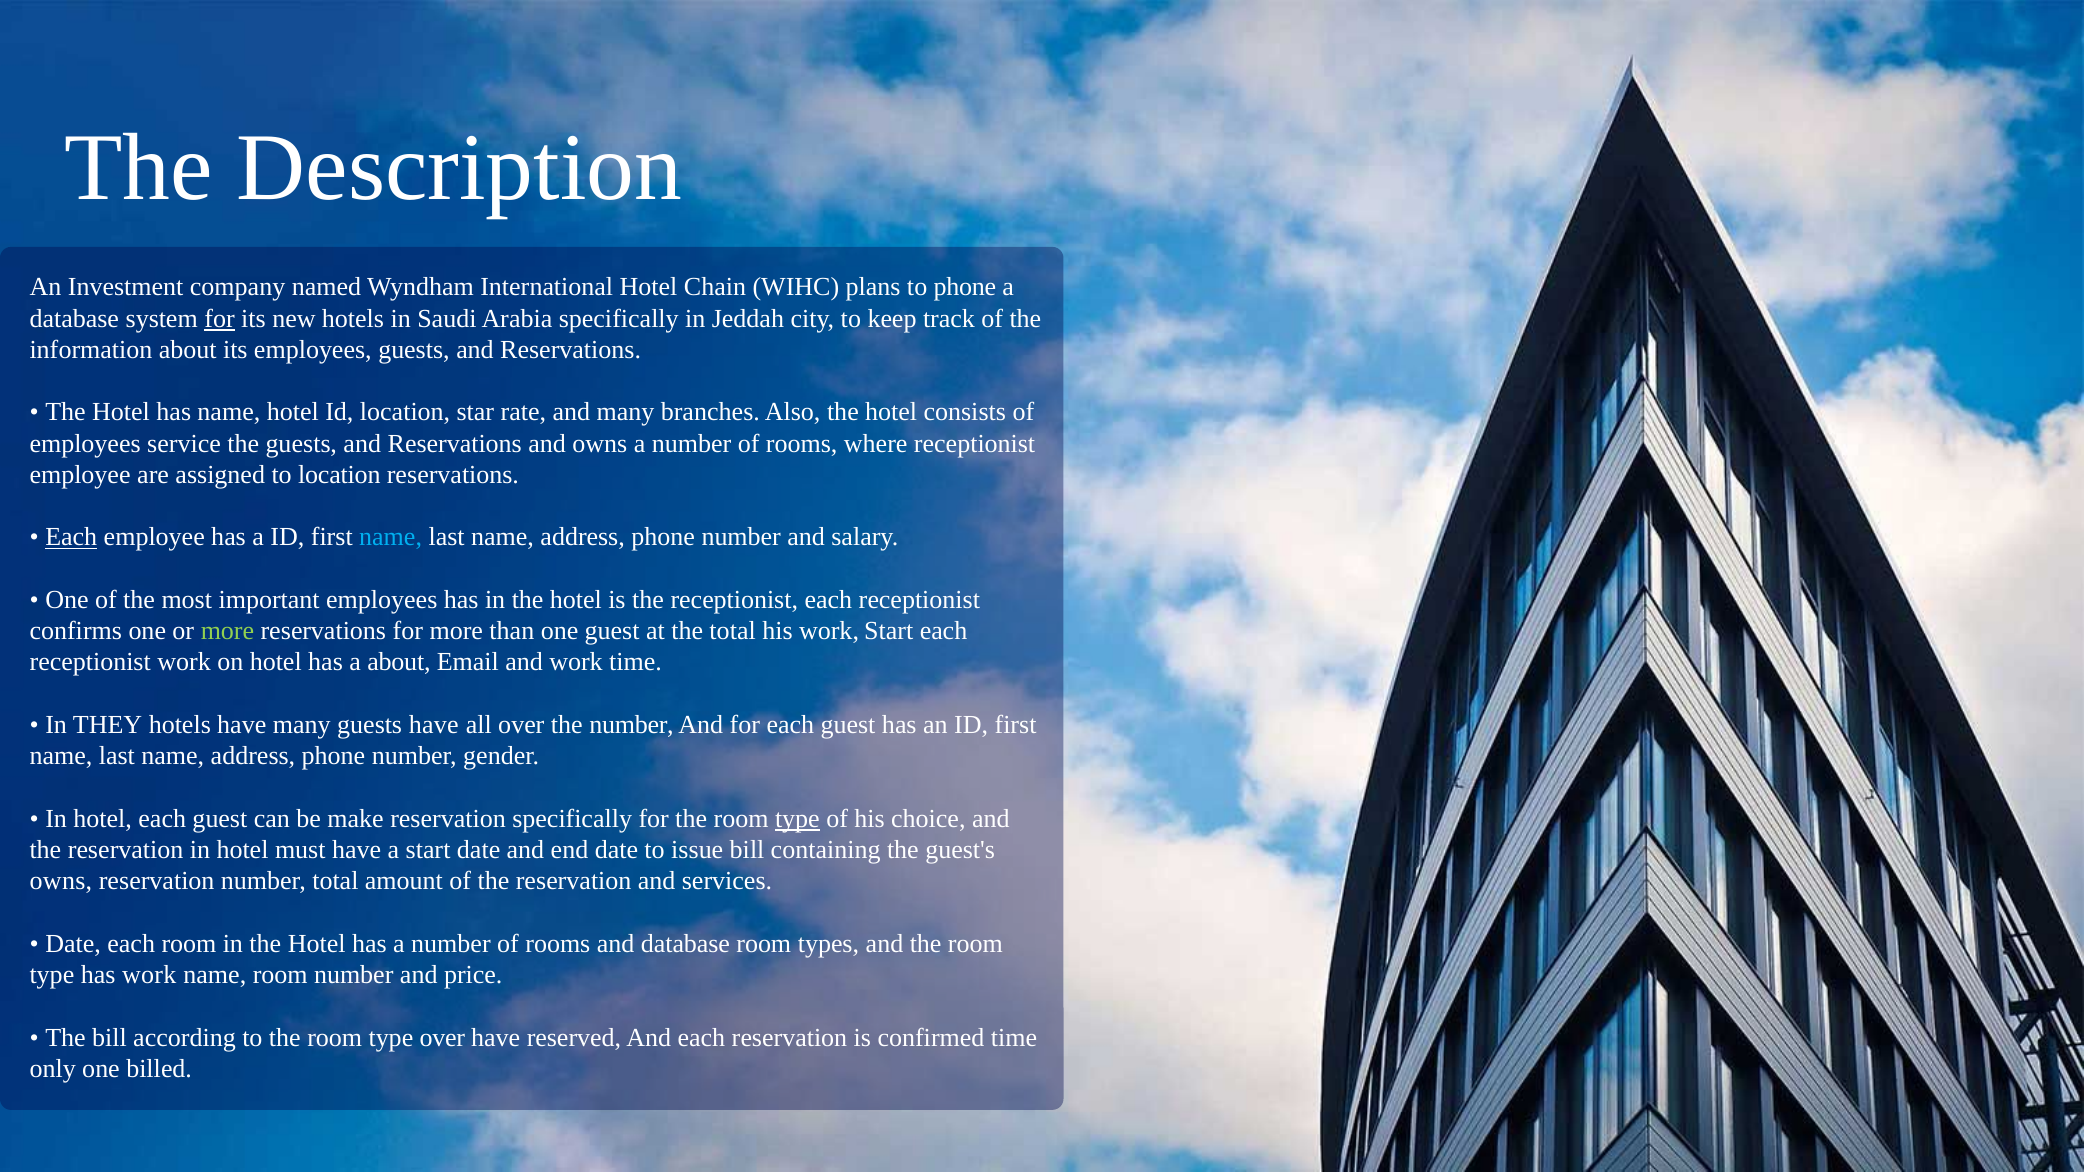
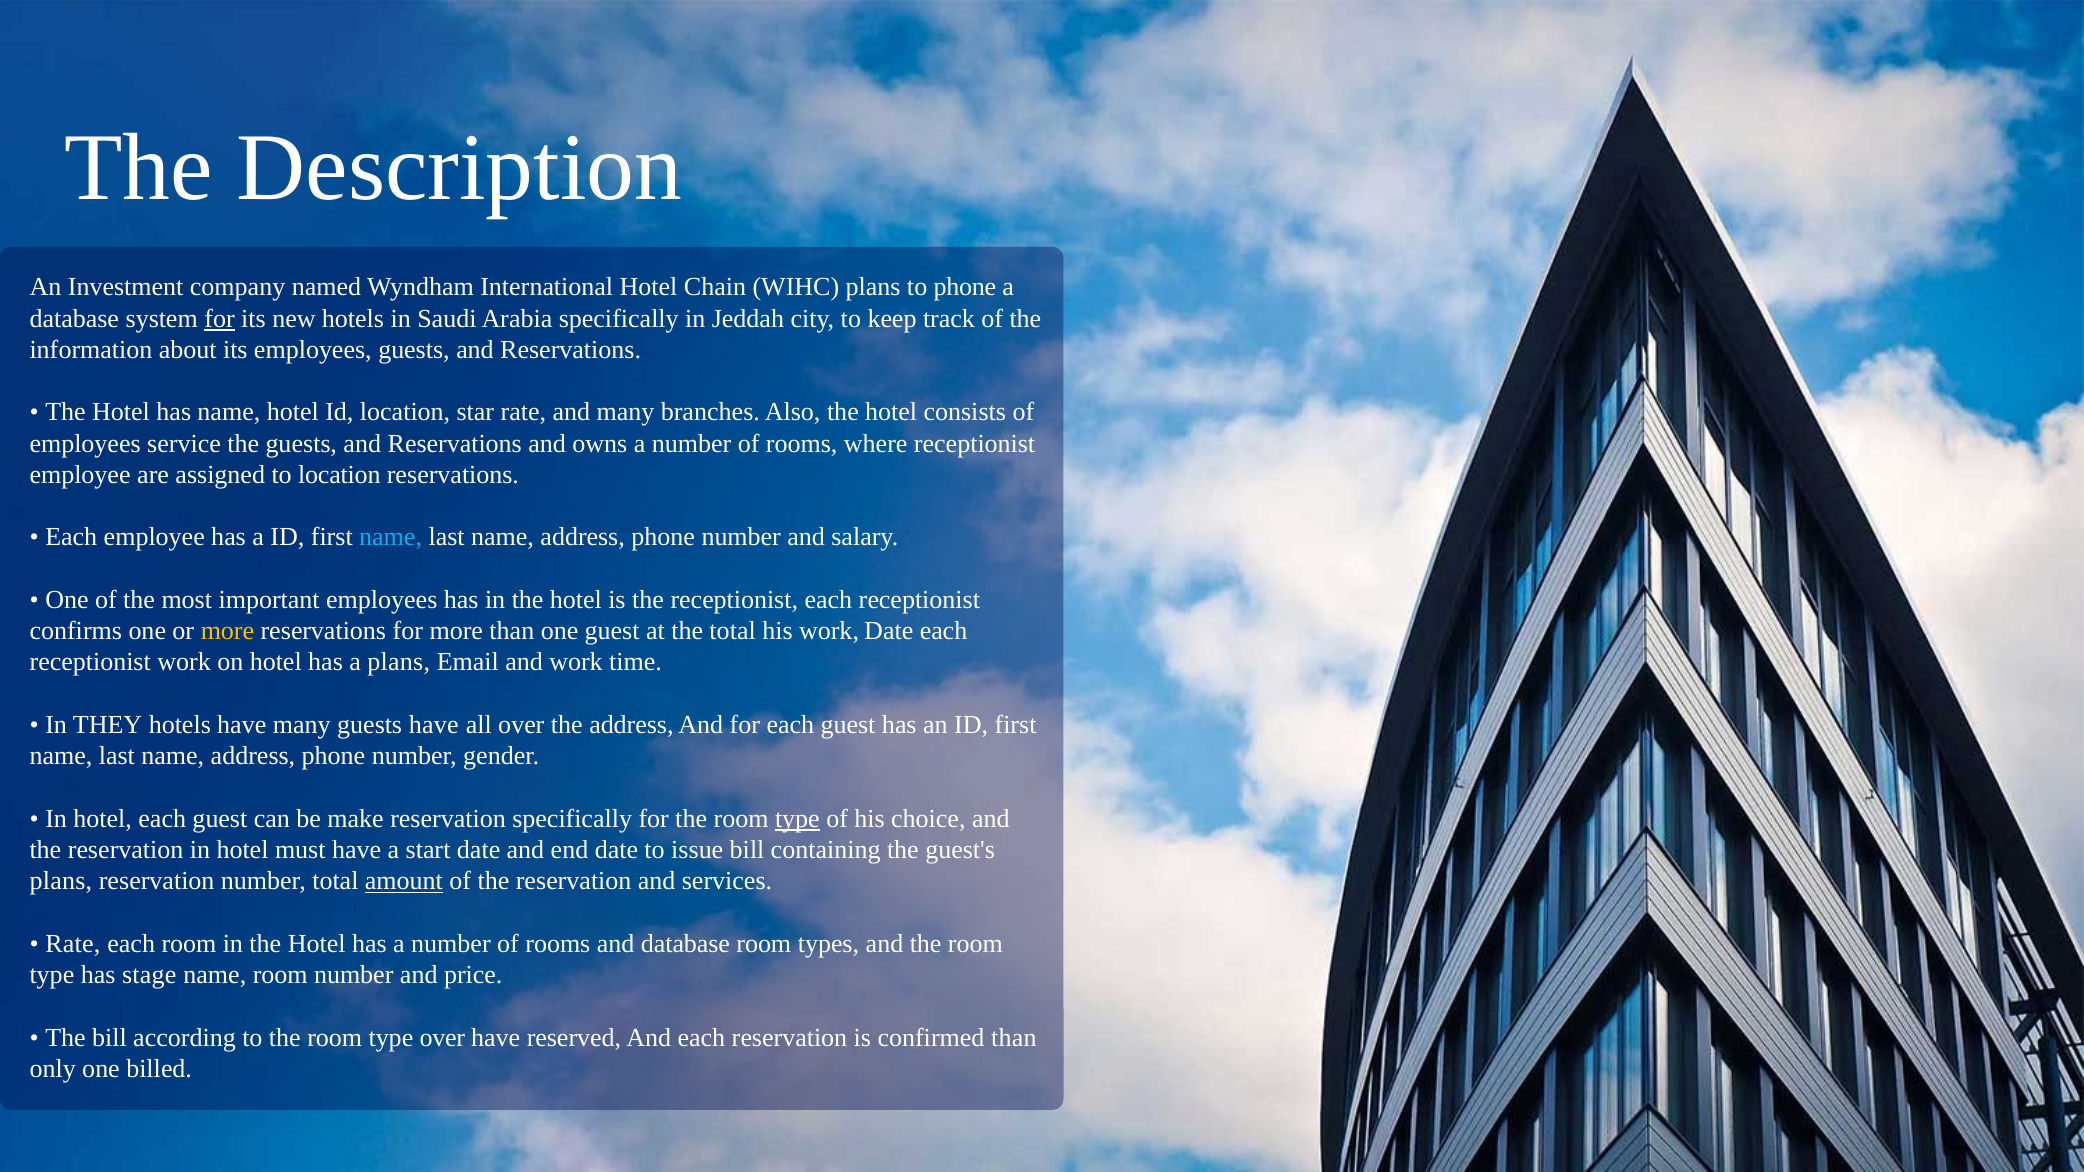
Each underline: present -> none (71, 537)
more colour: light green -> yellow (227, 631)
work Start: Start -> Date (889, 631)
a about: about -> plans (399, 663)
the number: number -> address (631, 725)
owns: owns -> plans (61, 881)
amount underline: none -> present (404, 881)
Date: Date -> Rate (73, 944)
has work: work -> stage (149, 975)
confirmed time: time -> than (1014, 1038)
